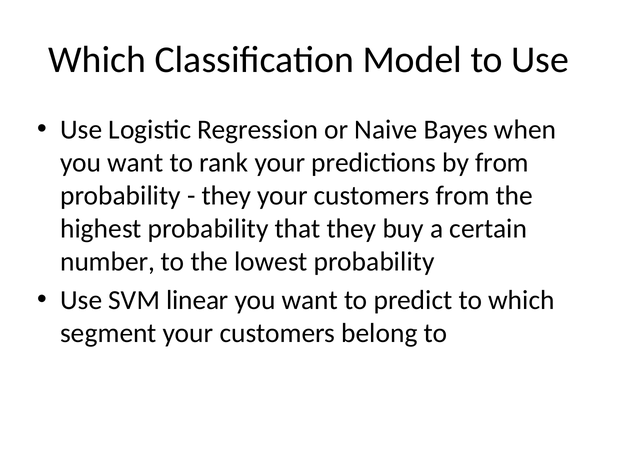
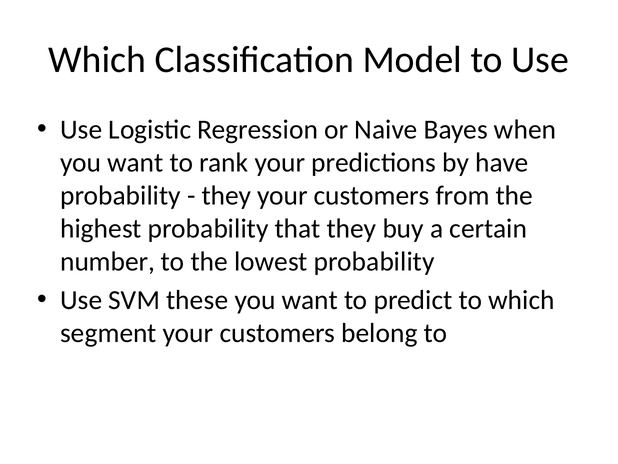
by from: from -> have (502, 163)
linear: linear -> these (197, 300)
